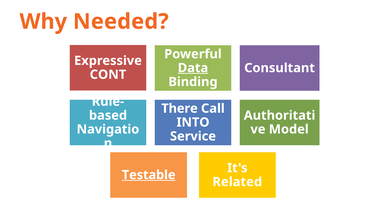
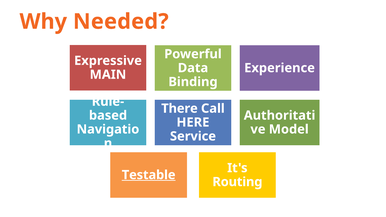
Data underline: present -> none (193, 68)
Consultant: Consultant -> Experience (280, 68)
CONT: CONT -> MAIN (108, 75)
INTO: INTO -> HERE (193, 122)
Related: Related -> Routing (237, 182)
